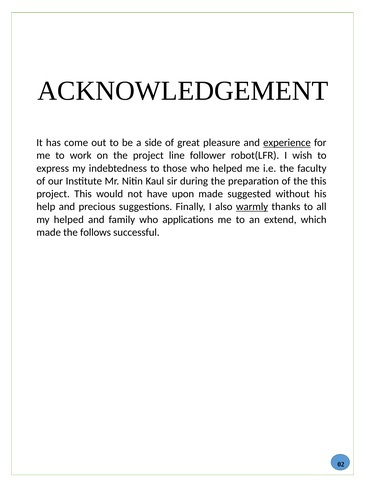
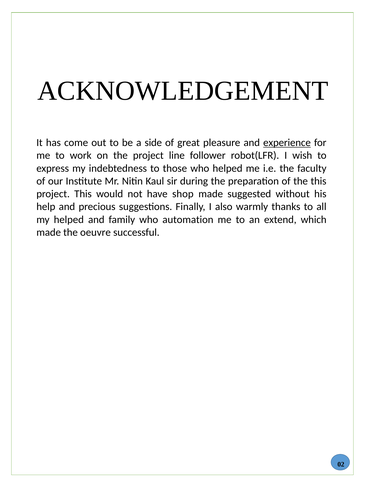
upon: upon -> shop (183, 194)
warmly underline: present -> none (252, 207)
applications: applications -> automation (188, 220)
follows: follows -> oeuvre (95, 232)
